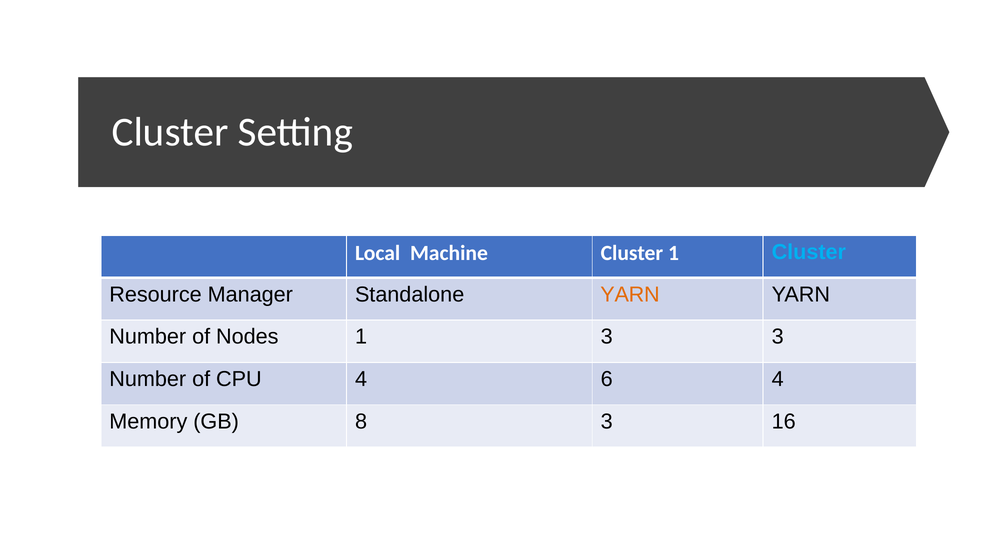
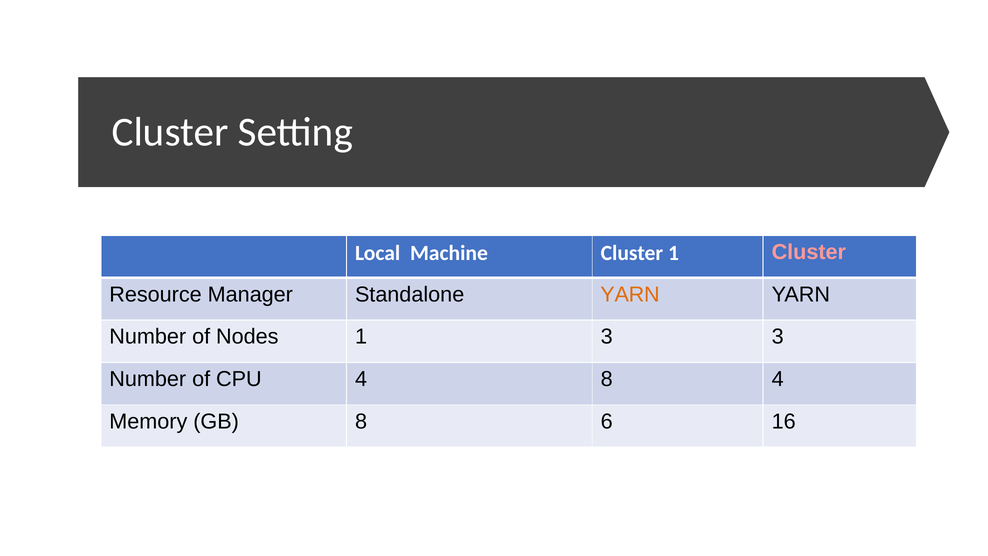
Cluster colour: light blue -> pink (809, 252)
4 6: 6 -> 8 (607, 379)
8 3: 3 -> 6 (607, 421)
